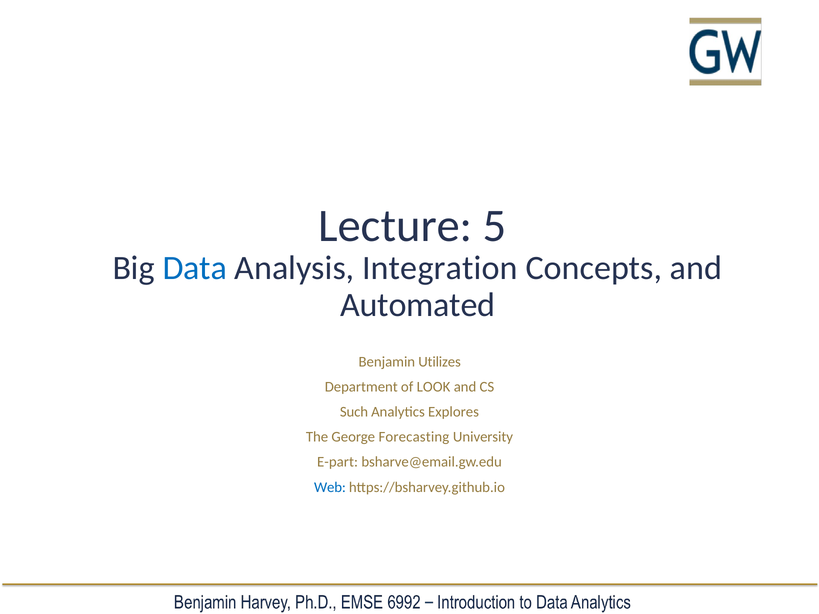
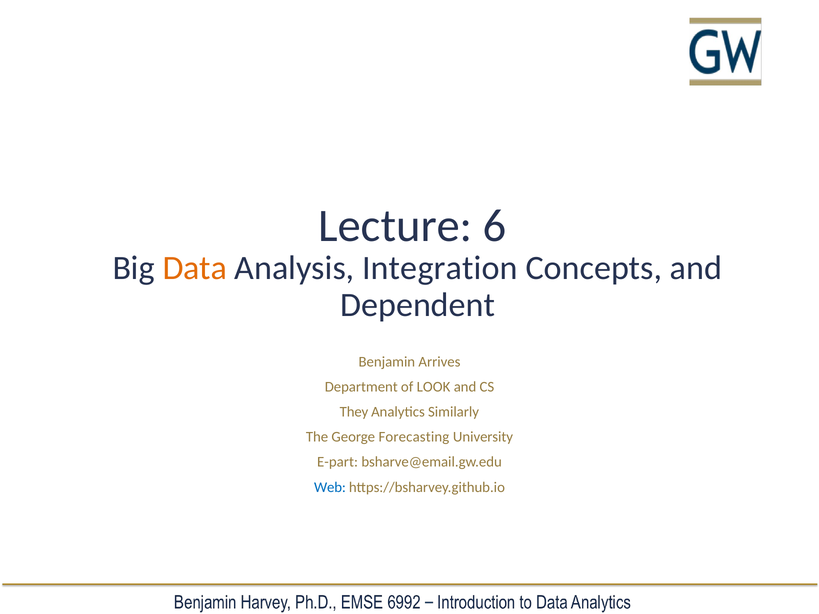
5: 5 -> 6 (494, 226)
Data colour: blue -> orange (195, 268)
Automated: Automated -> Dependent (418, 305)
Utilizes: Utilizes -> Arrives (439, 362)
Such: Such -> They (354, 412)
Explores: Explores -> Similarly (454, 412)
